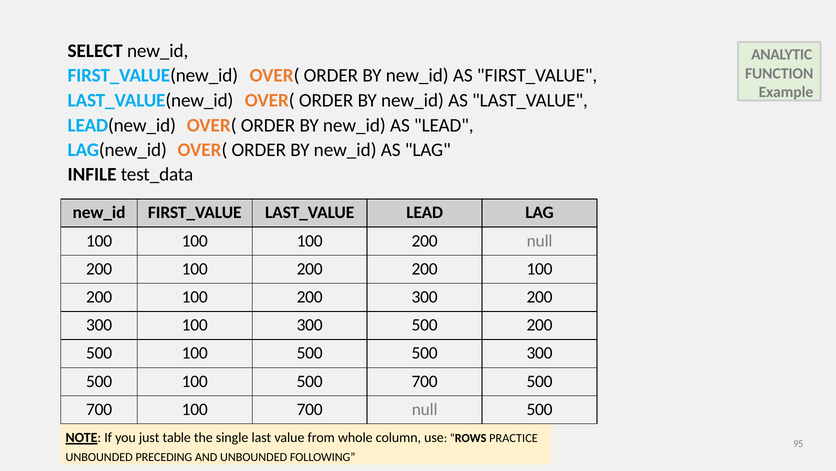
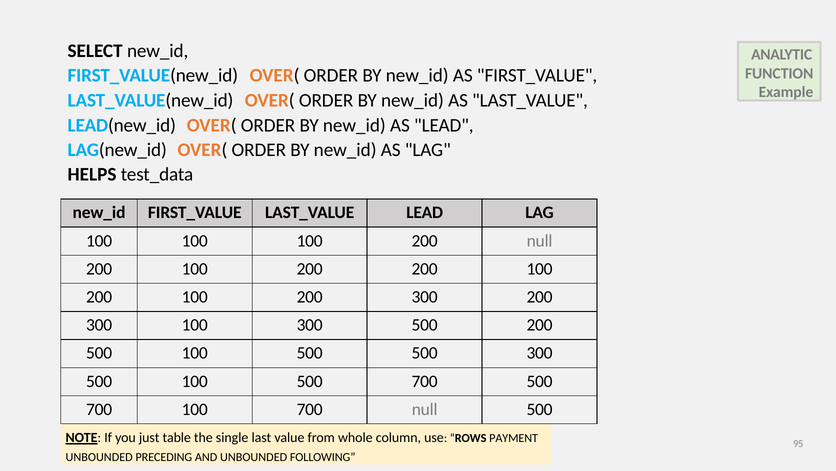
INFILE: INFILE -> HELPS (92, 174)
PRACTICE: PRACTICE -> PAYMENT (514, 438)
